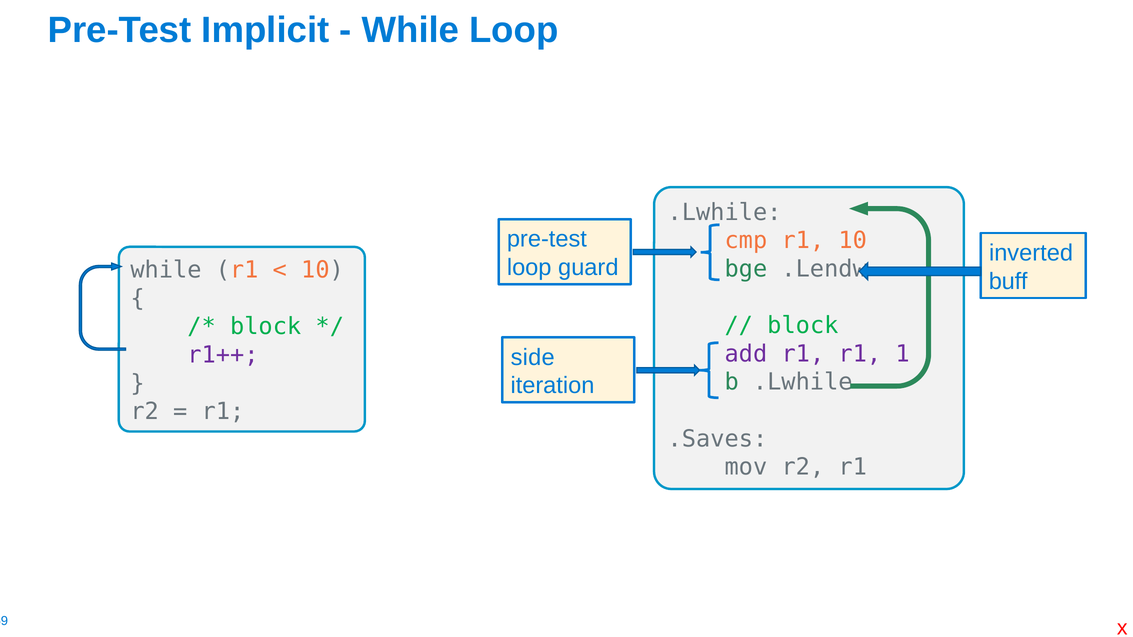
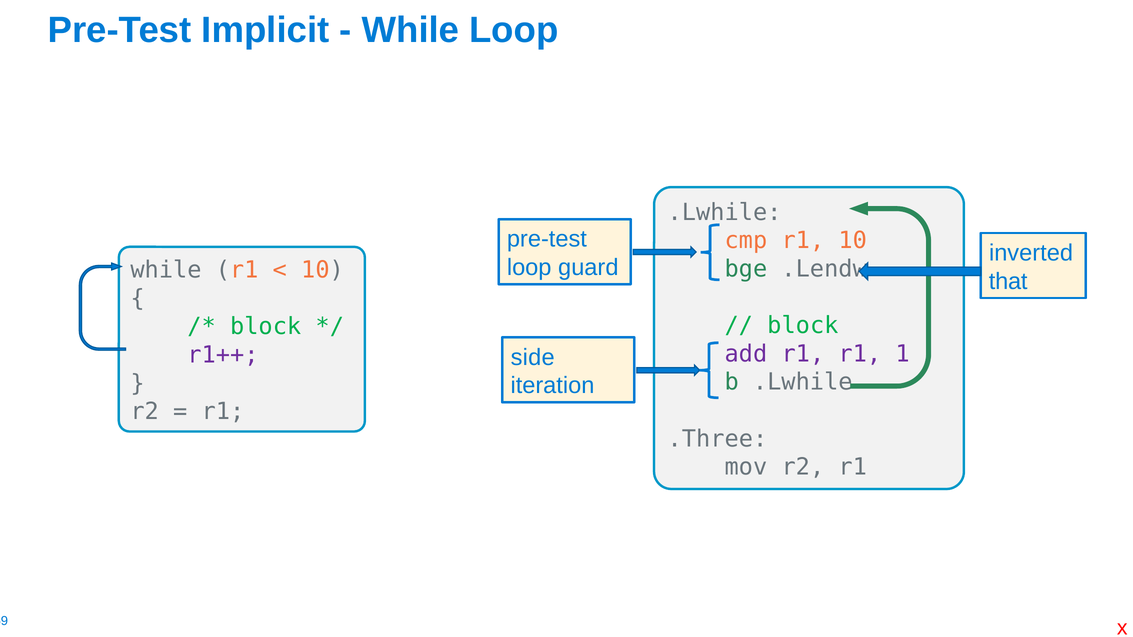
buff: buff -> that (1008, 281)
.Saves: .Saves -> .Three (717, 439)
